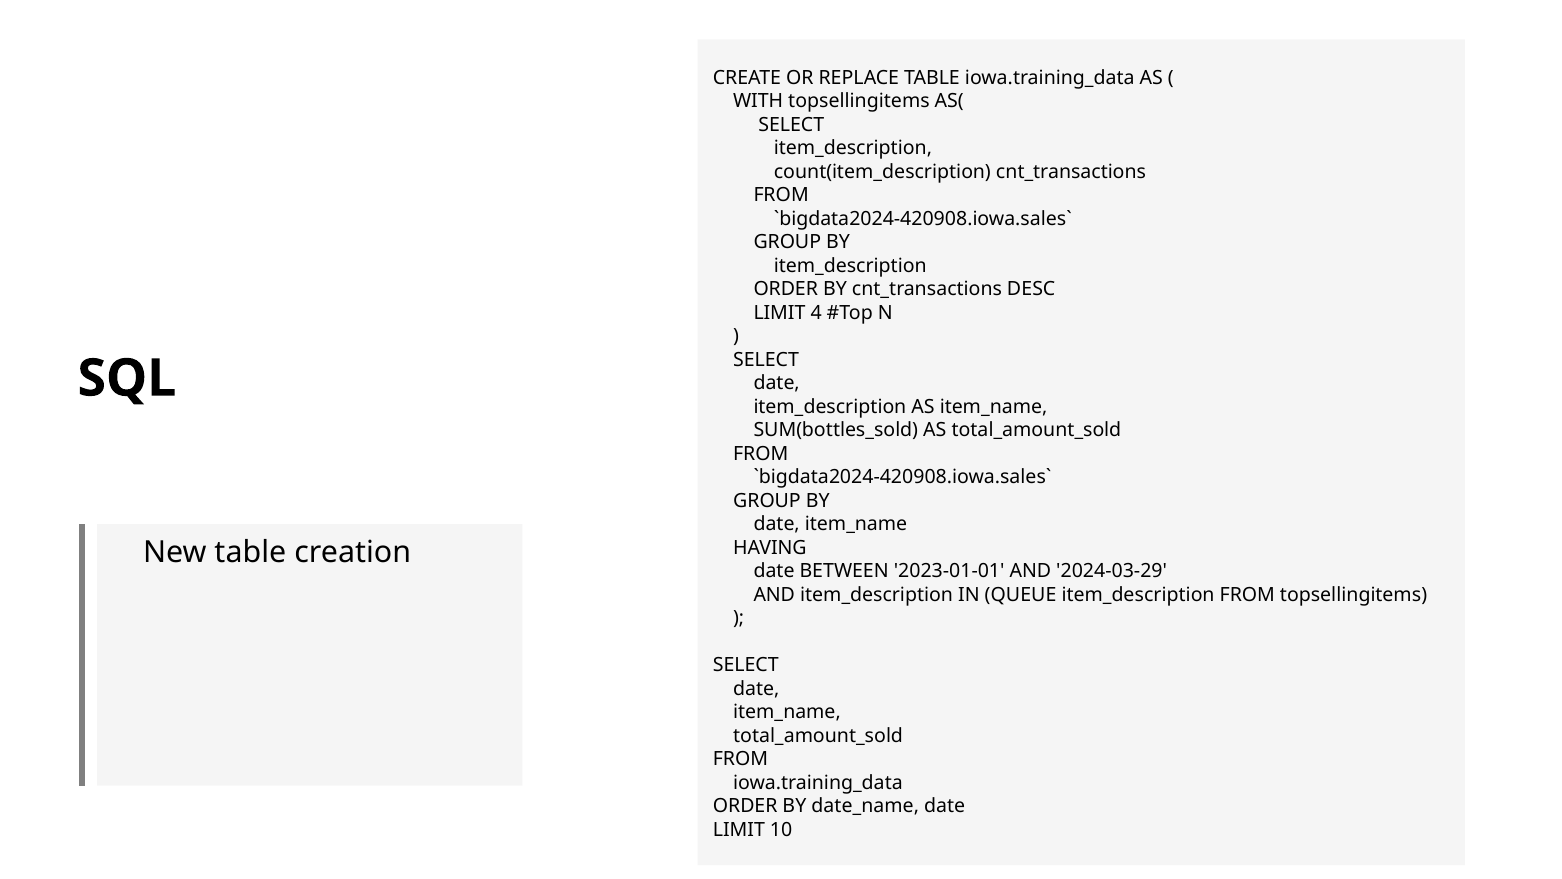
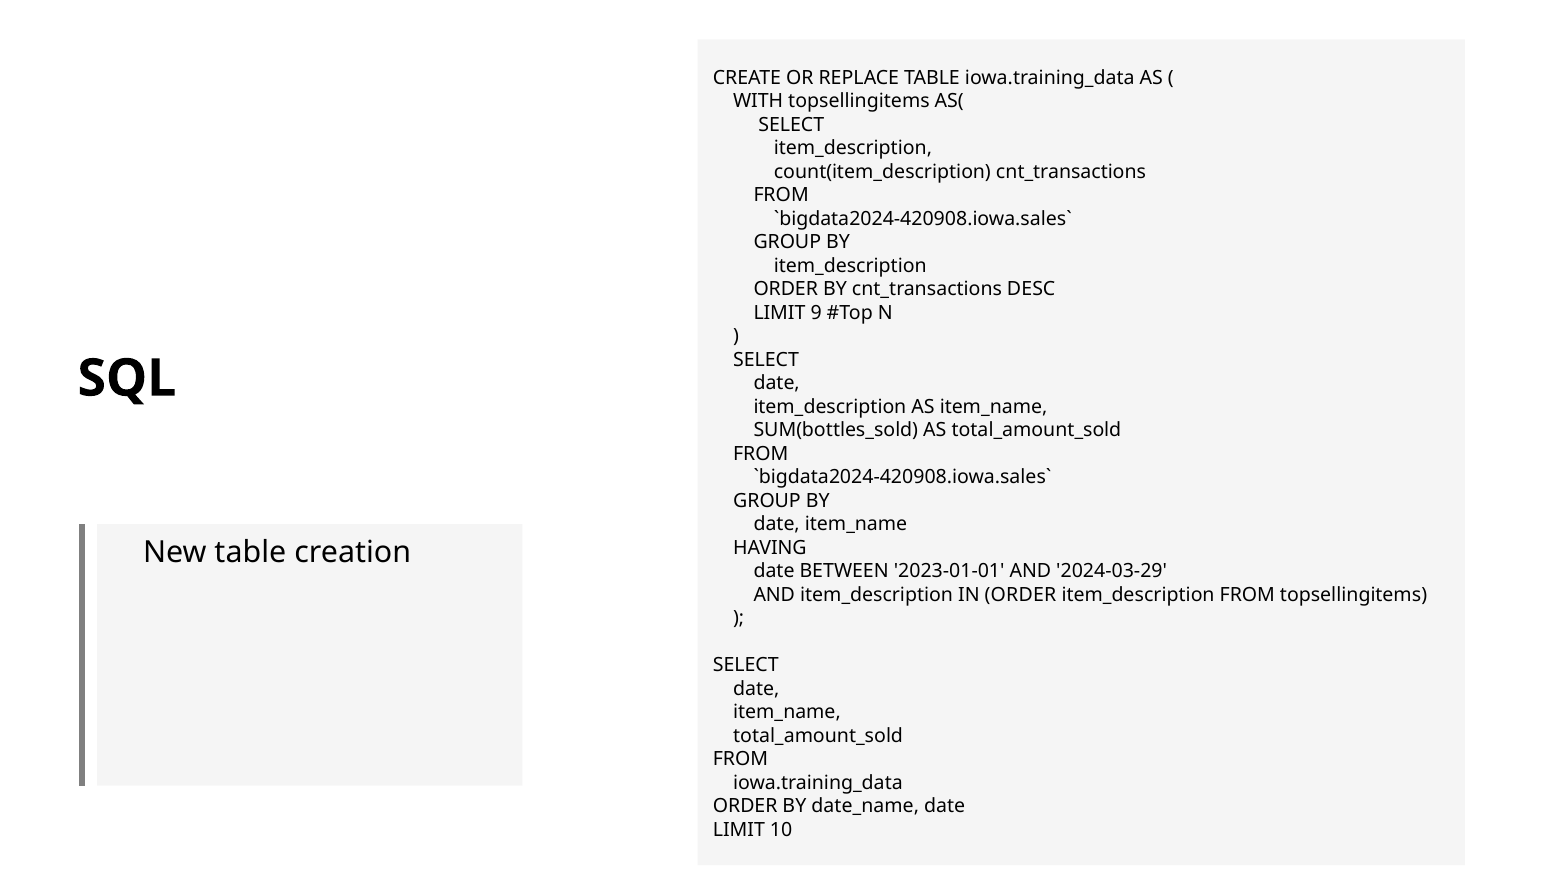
4: 4 -> 9 (816, 313)
IN QUEUE: QUEUE -> ORDER (1020, 594)
